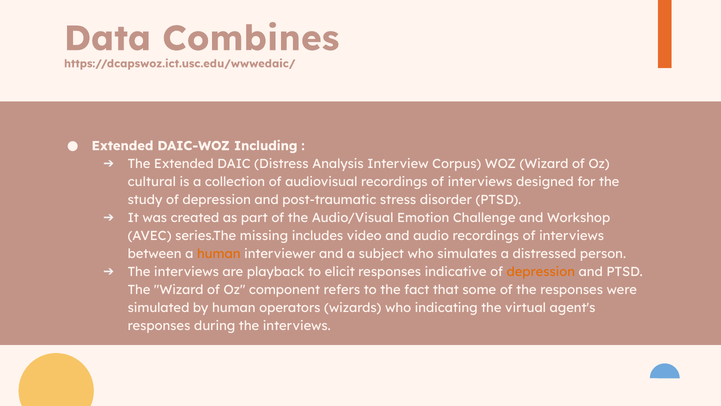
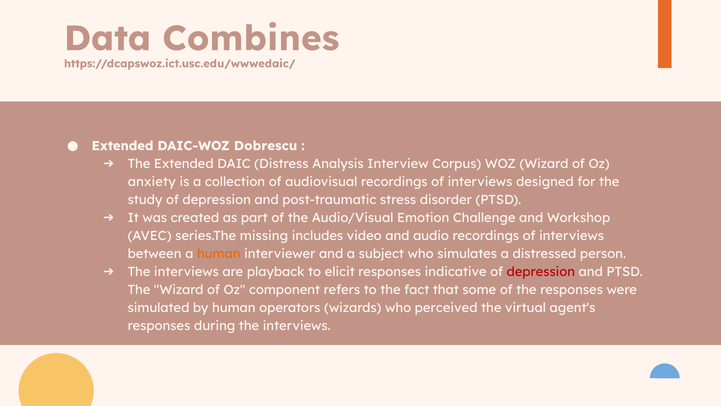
Including: Including -> Dobrescu (266, 146)
cultural: cultural -> anxiety (152, 182)
depression colour: orange -> red (541, 271)
indicating: indicating -> perceived (446, 307)
